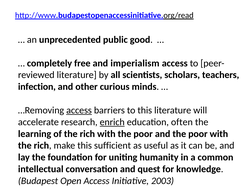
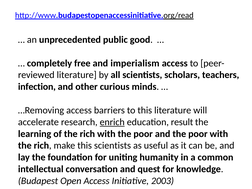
access underline: present -> none (79, 110)
often: often -> result (182, 122)
this sufficient: sufficient -> scientists (113, 146)
